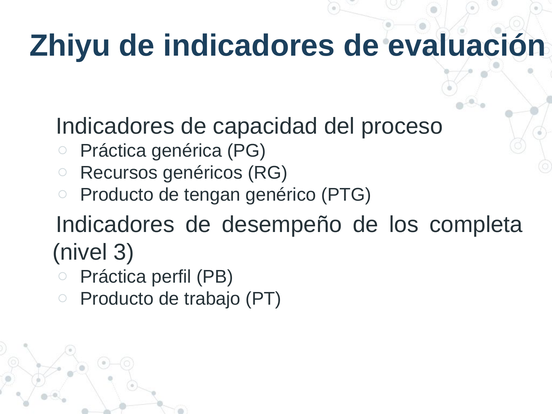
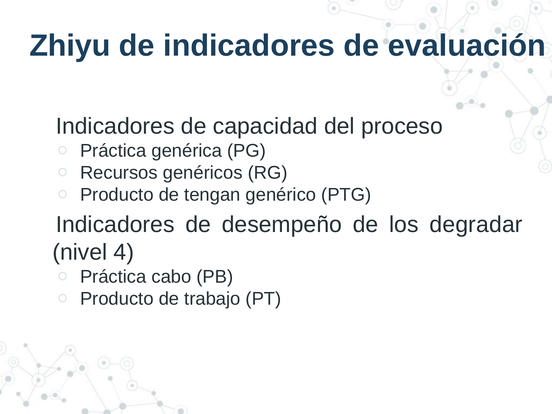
completa: completa -> degradar (476, 225)
3: 3 -> 4 (124, 252)
perfil: perfil -> cabo (171, 277)
